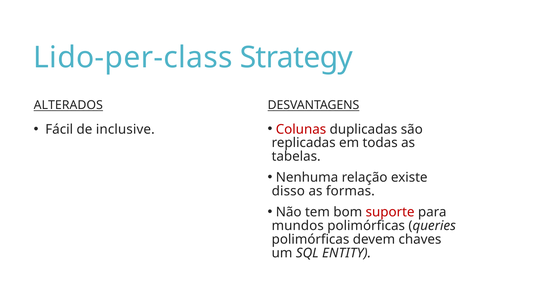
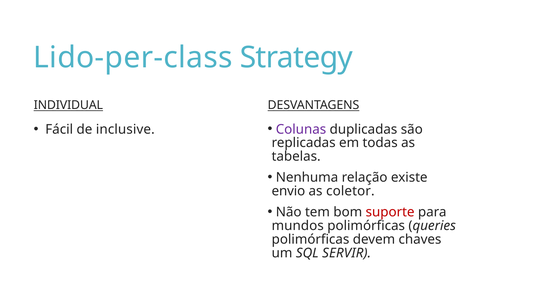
ALTERADOS: ALTERADOS -> INDIVIDUAL (68, 105)
Colunas colour: red -> purple (301, 129)
disso: disso -> envio (288, 191)
formas: formas -> coletor (350, 191)
ENTITY: ENTITY -> SERVIR (347, 253)
